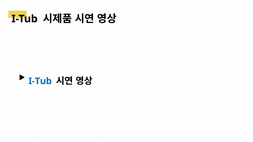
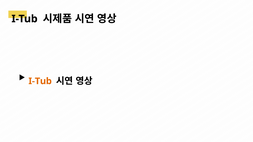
I-Tub colour: blue -> orange (40, 81)
